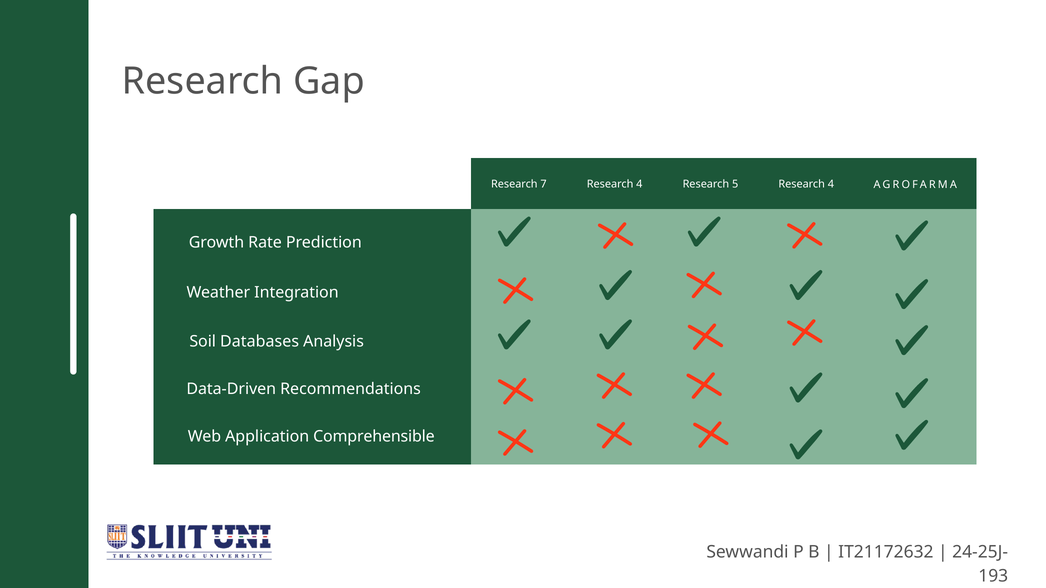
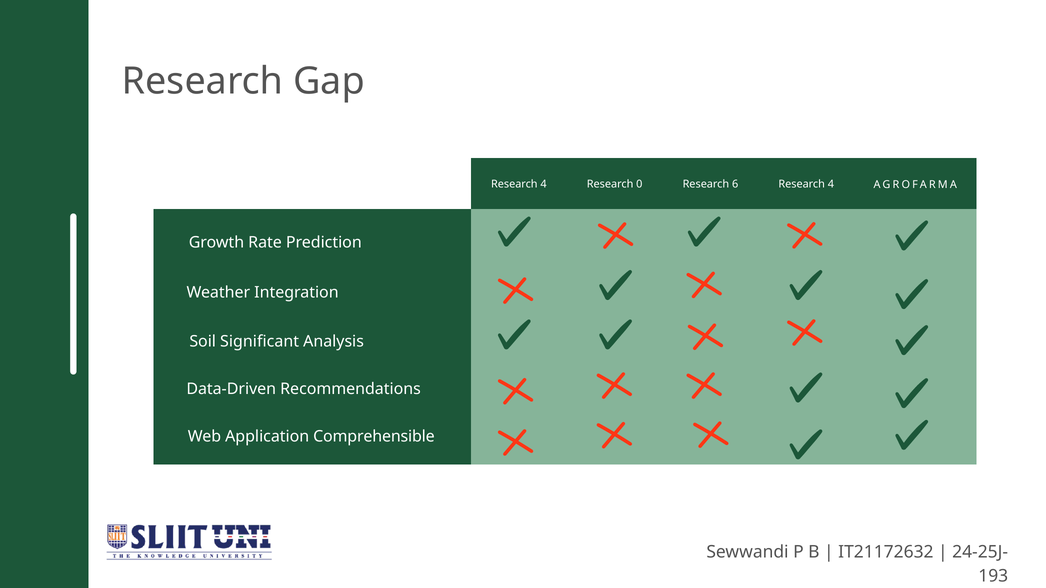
7: 7 -> 4 (544, 184)
4: 4 -> 0 (639, 184)
5: 5 -> 6 (735, 184)
Databases: Databases -> Significant (260, 342)
